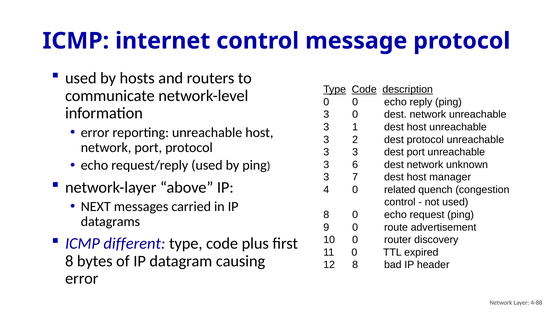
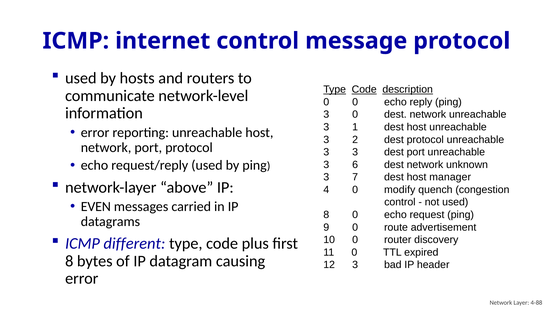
related: related -> modify (400, 190)
NEXT: NEXT -> EVEN (96, 207)
12 8: 8 -> 3 (355, 265)
